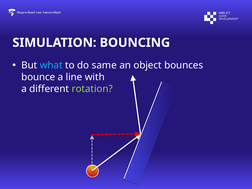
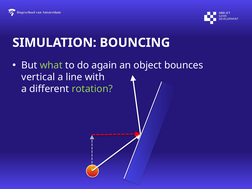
what colour: light blue -> light green (51, 65)
same: same -> again (104, 65)
bounce: bounce -> vertical (38, 77)
